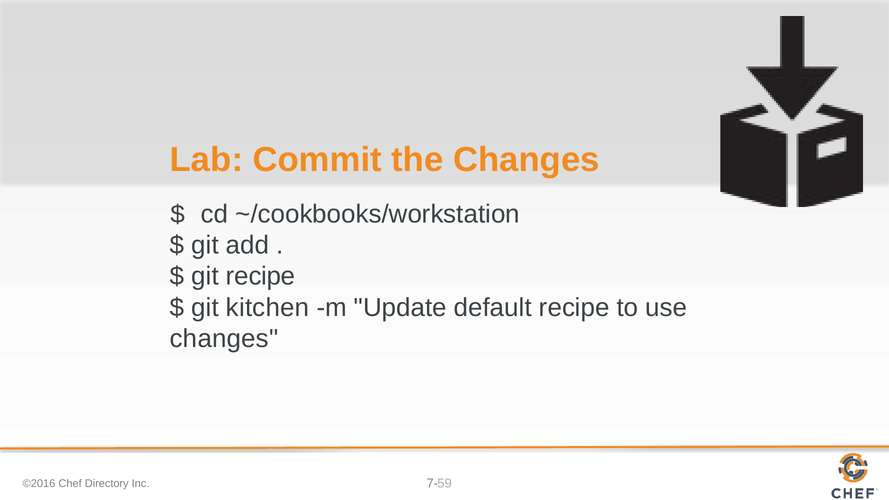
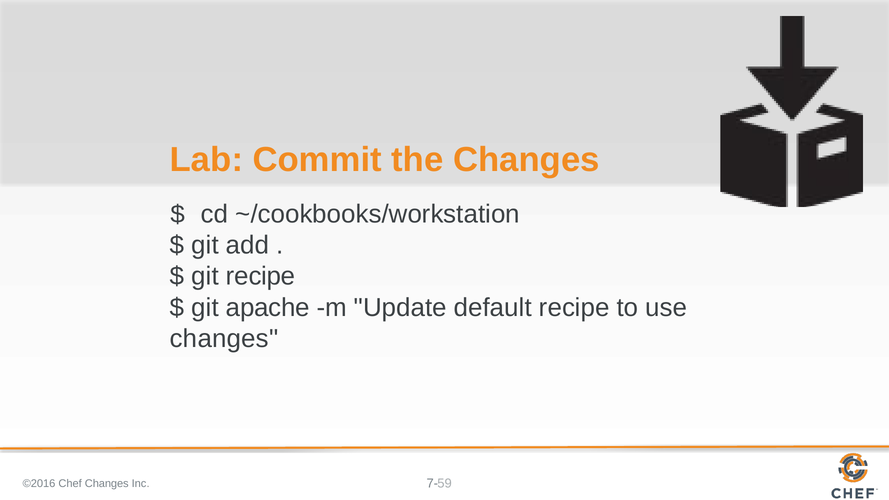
kitchen: kitchen -> apache (268, 308)
Chef Directory: Directory -> Changes (107, 484)
